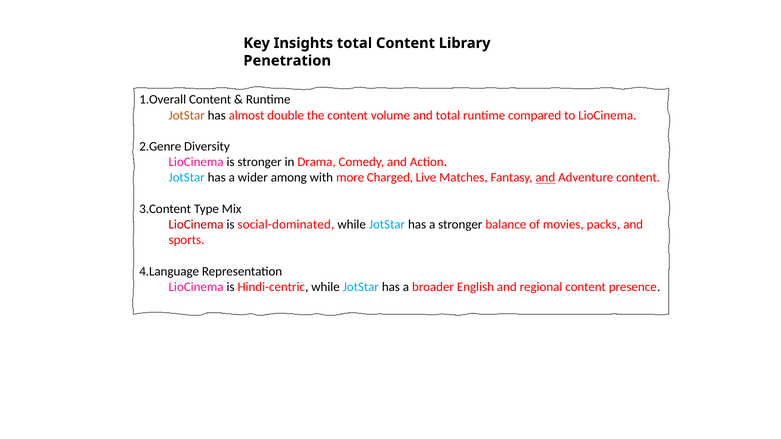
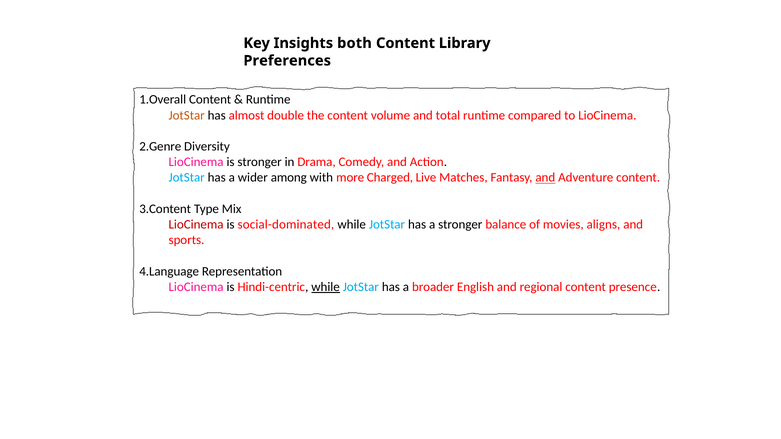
Insights total: total -> both (354, 43)
Penetration: Penetration -> Preferences (287, 61)
packs: packs -> aligns (603, 225)
while underline: none -> present (326, 287)
